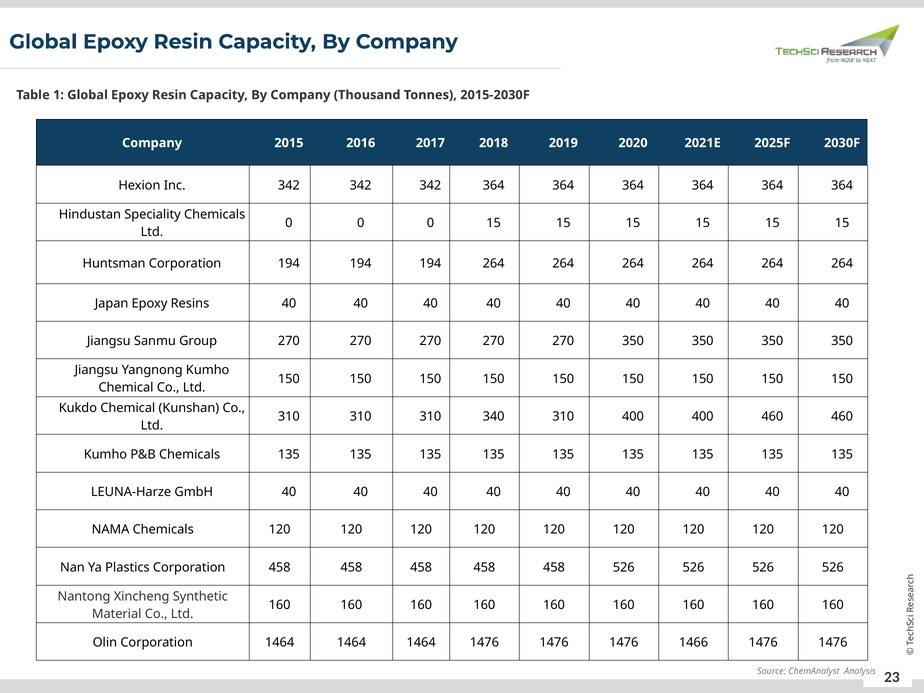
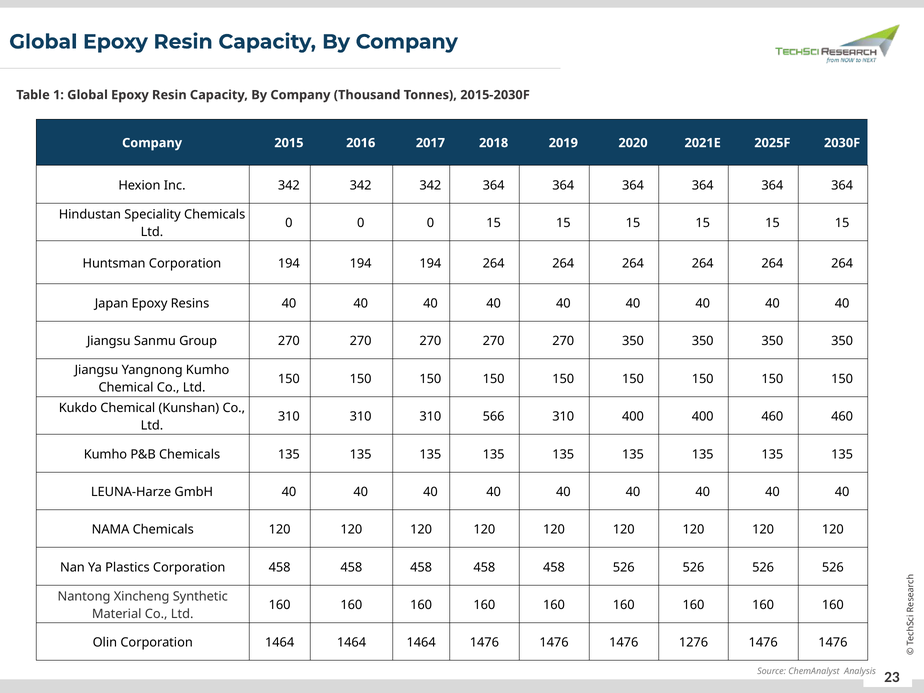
340: 340 -> 566 (494, 417)
1466: 1466 -> 1276 (694, 643)
